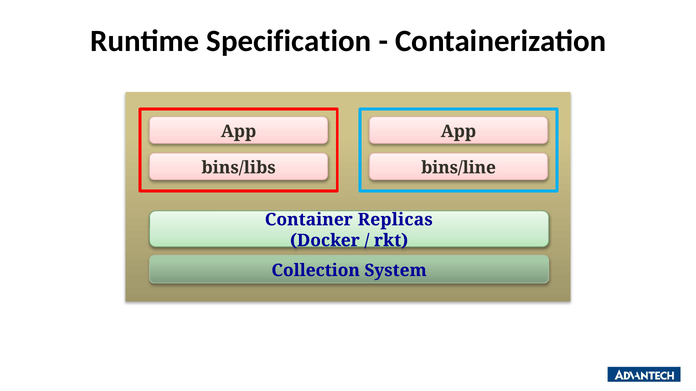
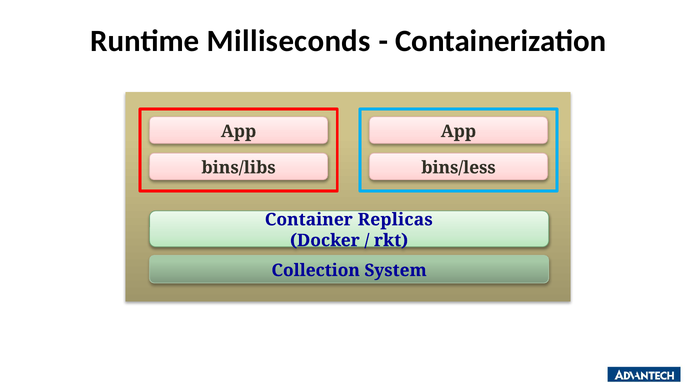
Specification: Specification -> Milliseconds (289, 41)
bins/line: bins/line -> bins/less (458, 168)
